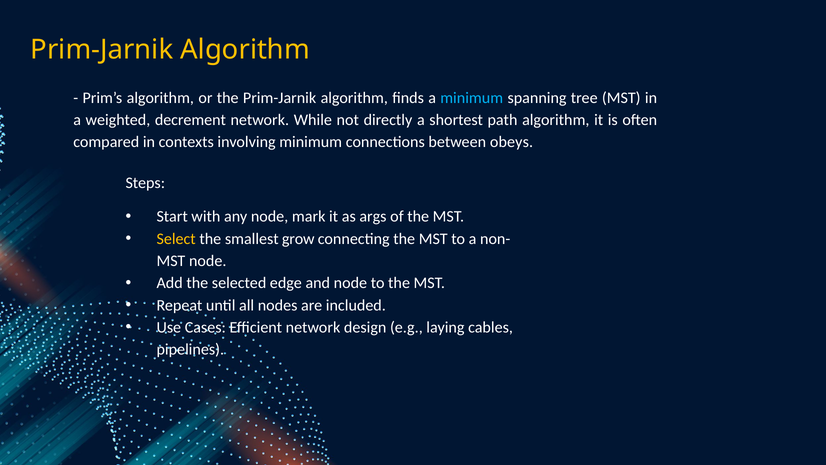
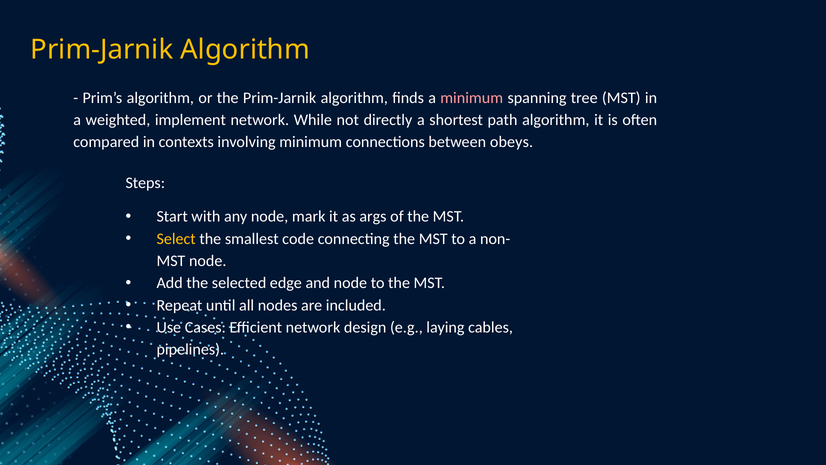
minimum colour: light blue -> pink (472, 98)
decrement: decrement -> implement (190, 120)
grow: grow -> code (298, 239)
